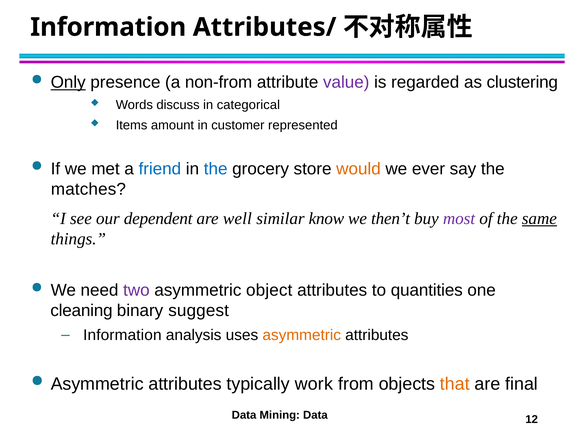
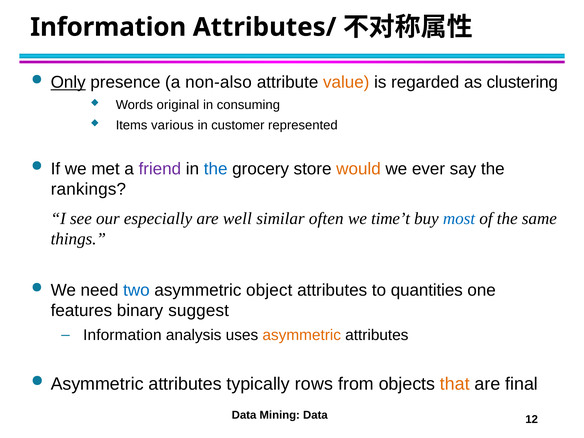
non-from: non-from -> non-also (218, 82)
value colour: purple -> orange (346, 82)
discuss: discuss -> original (178, 105)
categorical: categorical -> consuming (248, 105)
amount: amount -> various (172, 125)
friend colour: blue -> purple (160, 169)
matches: matches -> rankings (88, 189)
dependent: dependent -> especially (158, 219)
know: know -> often (326, 219)
then’t: then’t -> time’t (391, 219)
most colour: purple -> blue (459, 219)
same underline: present -> none (539, 219)
two colour: purple -> blue (136, 290)
cleaning: cleaning -> features (81, 311)
work: work -> rows (314, 384)
